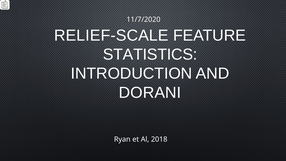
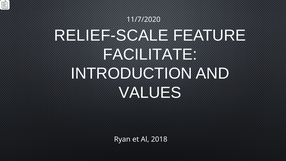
STATISTICS: STATISTICS -> FACILITATE (150, 54)
DORANI: DORANI -> VALUES (150, 93)
